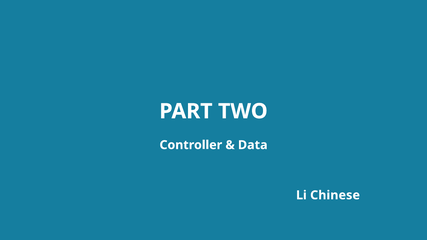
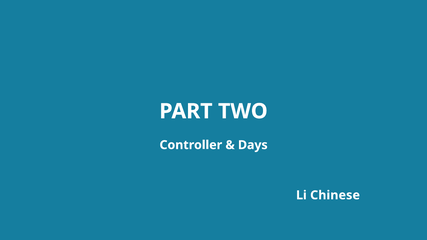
Data: Data -> Days (253, 145)
